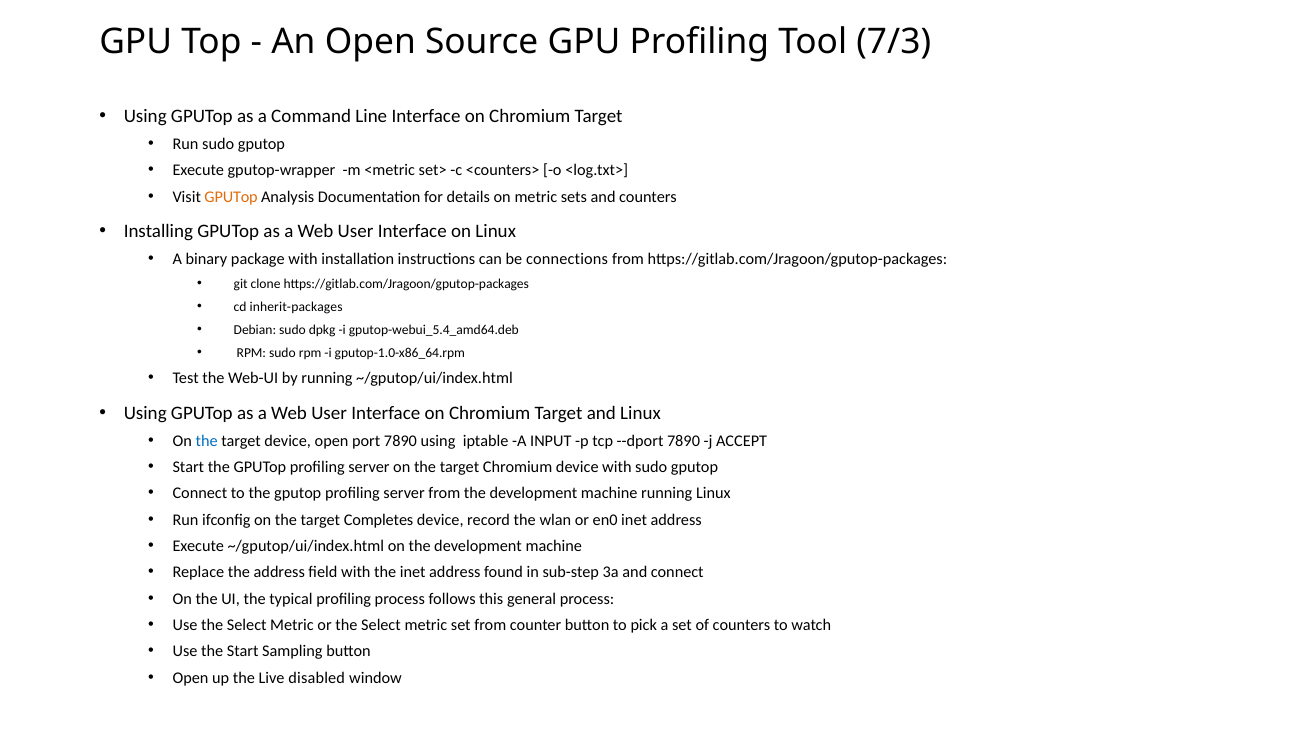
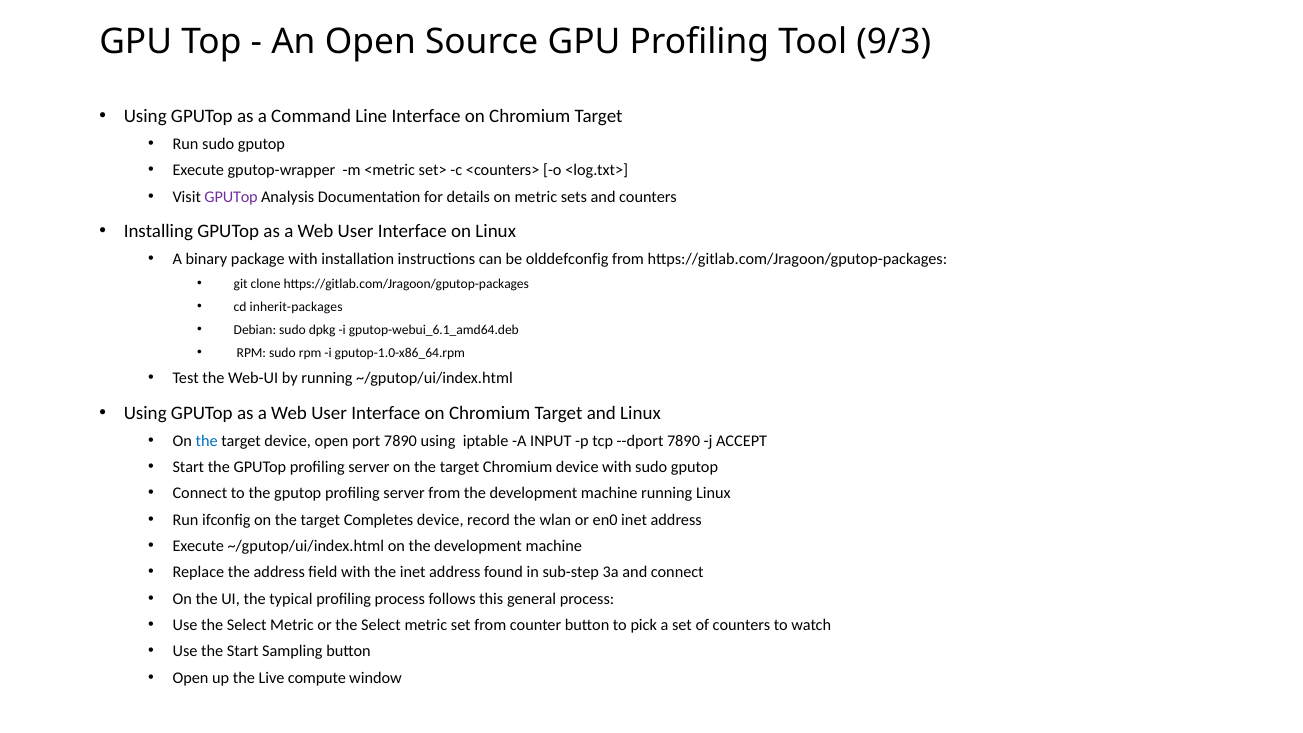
7/3: 7/3 -> 9/3 (894, 42)
GPUTop colour: orange -> purple (231, 197)
connections: connections -> olddefconfig (567, 259)
gputop-webui_5.4_amd64.deb: gputop-webui_5.4_amd64.deb -> gputop-webui_6.1_amd64.deb (434, 330)
disabled: disabled -> compute (317, 678)
